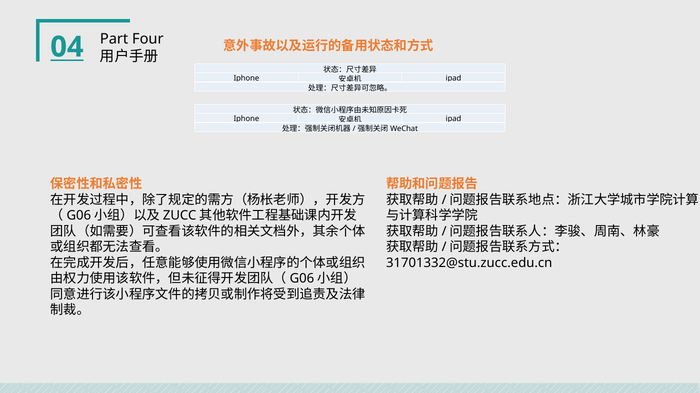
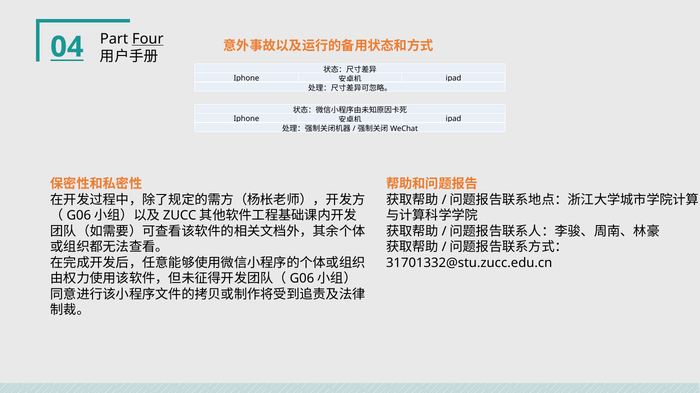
Four underline: none -> present (148, 39)
